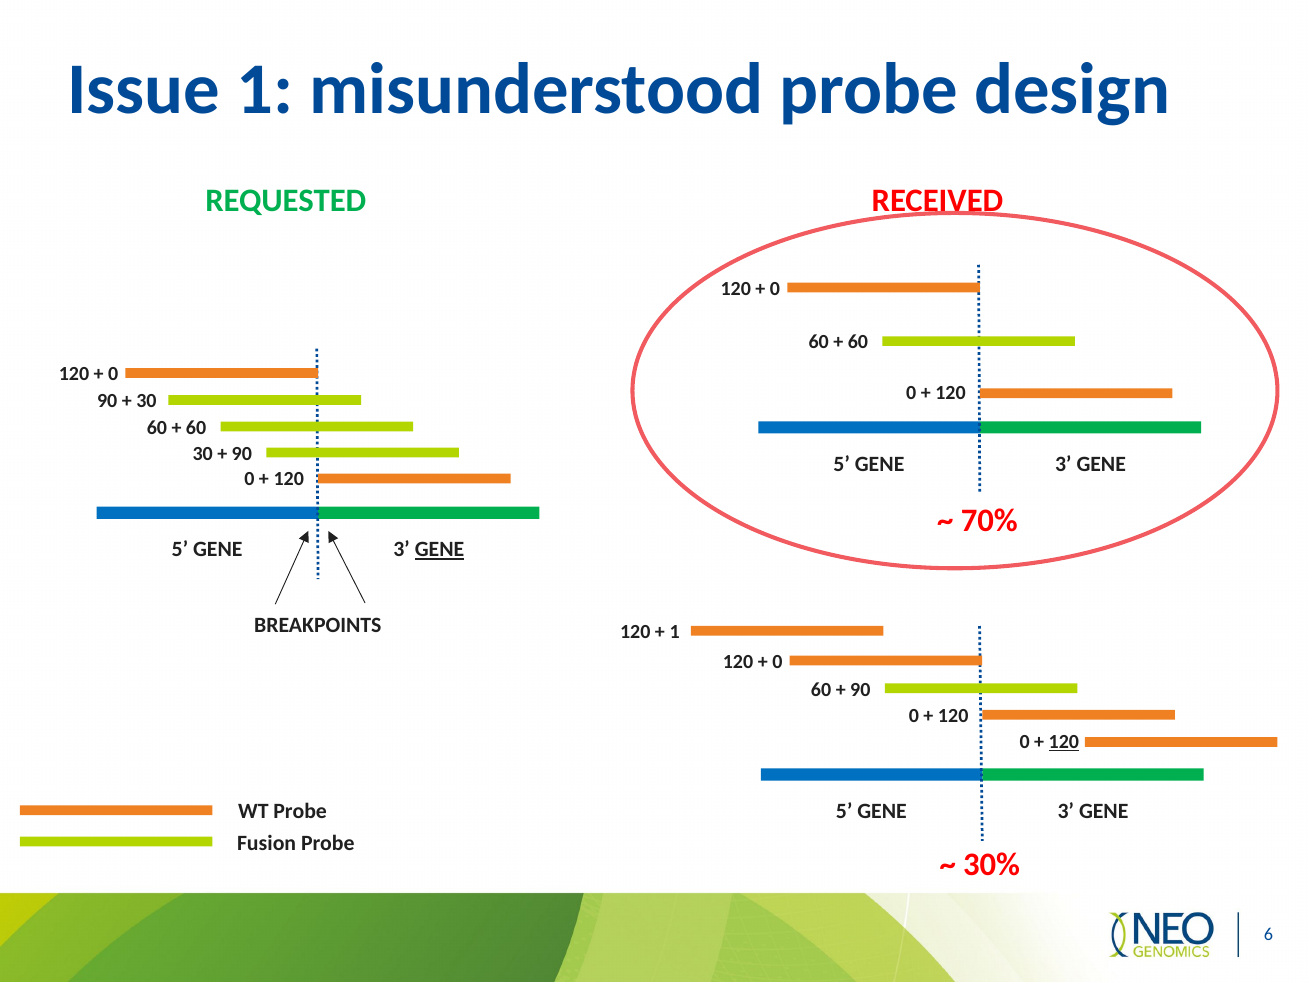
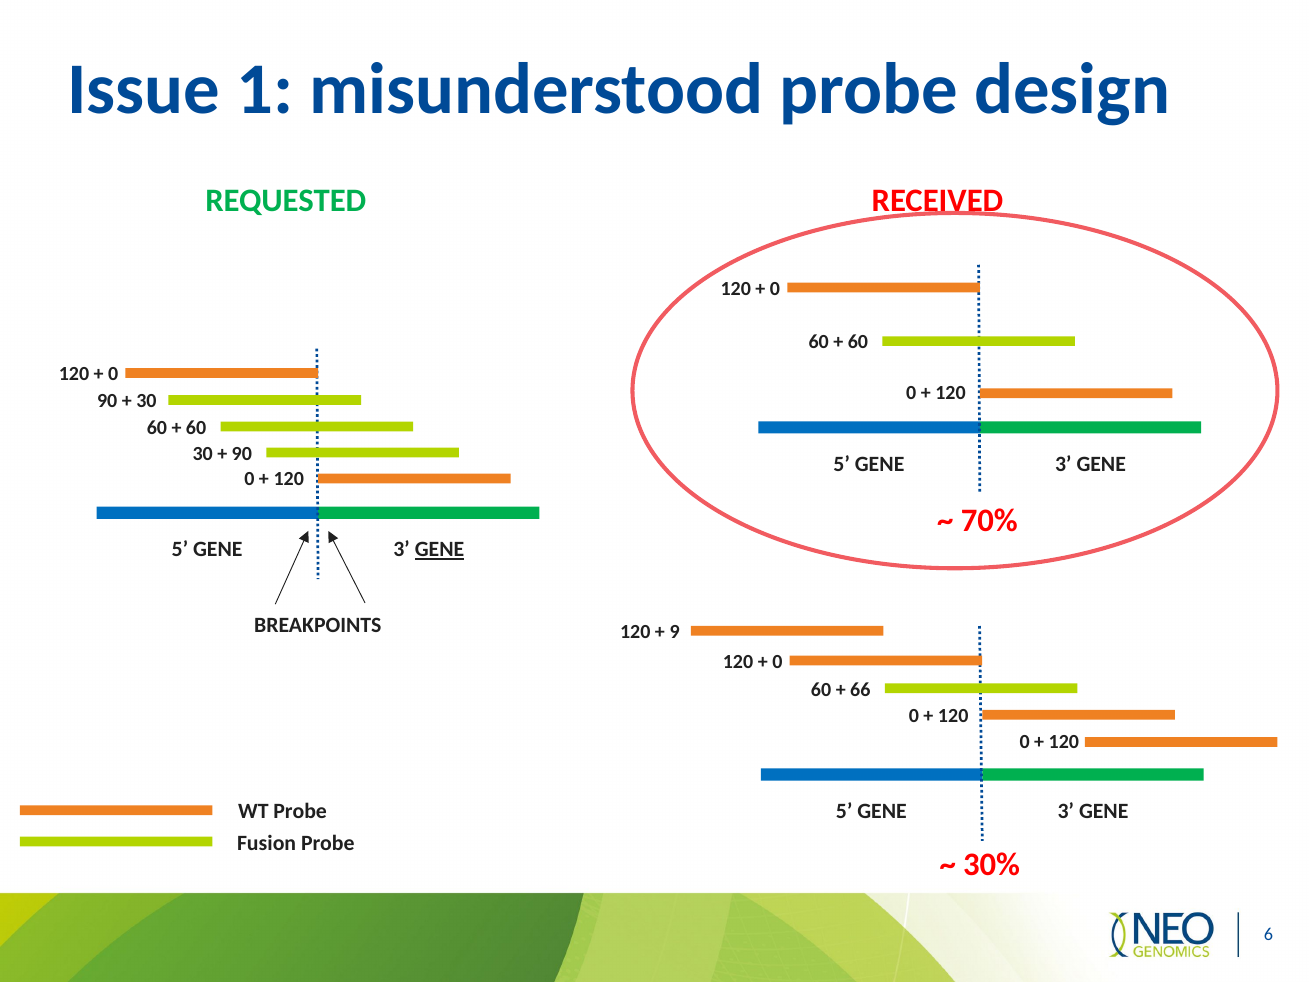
1: 1 -> 9 (675, 632)
90: 90 -> 66 (860, 689)
120 underline: present -> none (1064, 742)
